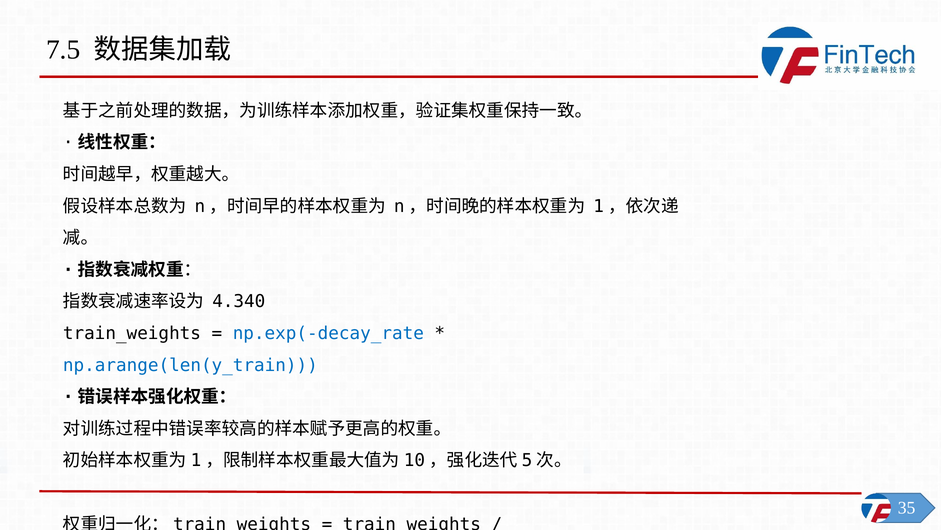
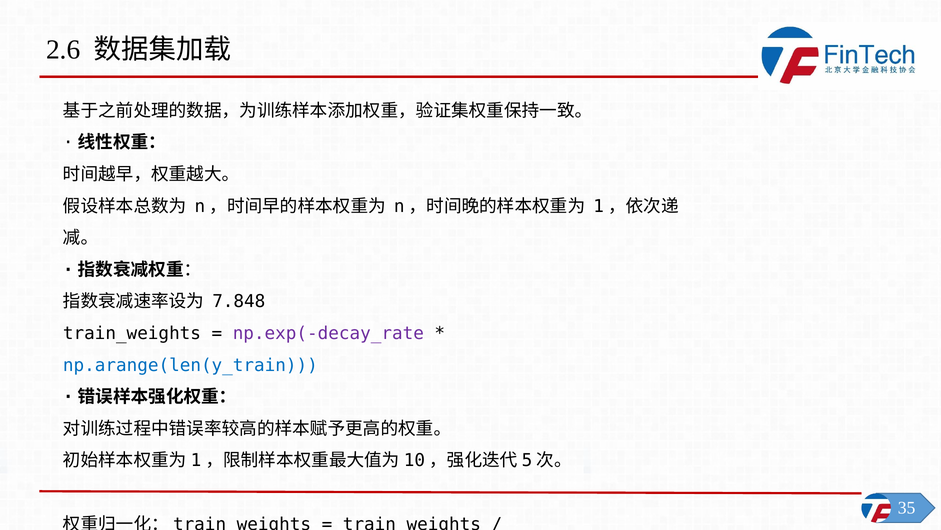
7.5: 7.5 -> 2.6 (63, 49)
4.340: 4.340 -> 7.848 (239, 301)
np.exp(-decay_rate colour: blue -> purple (328, 333)
